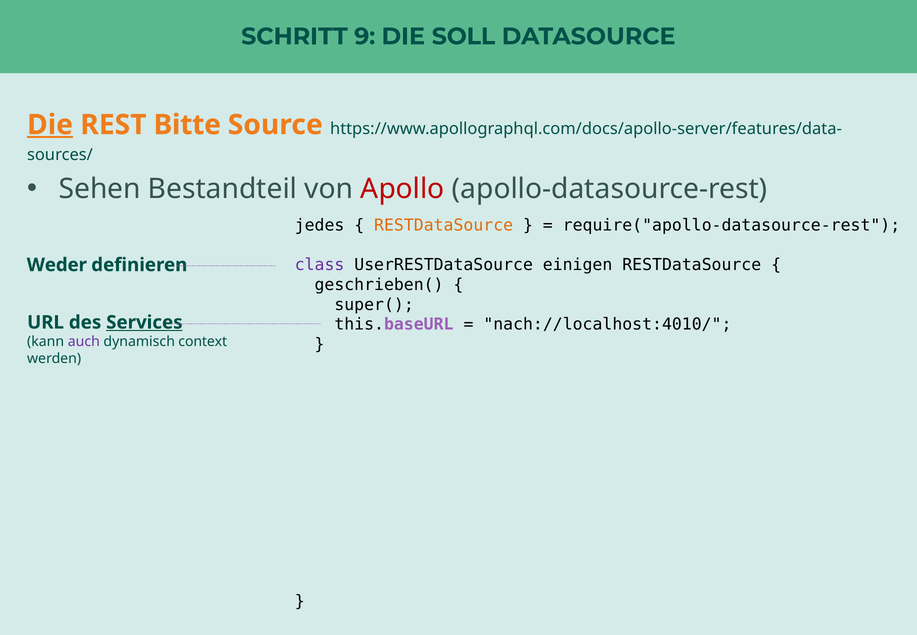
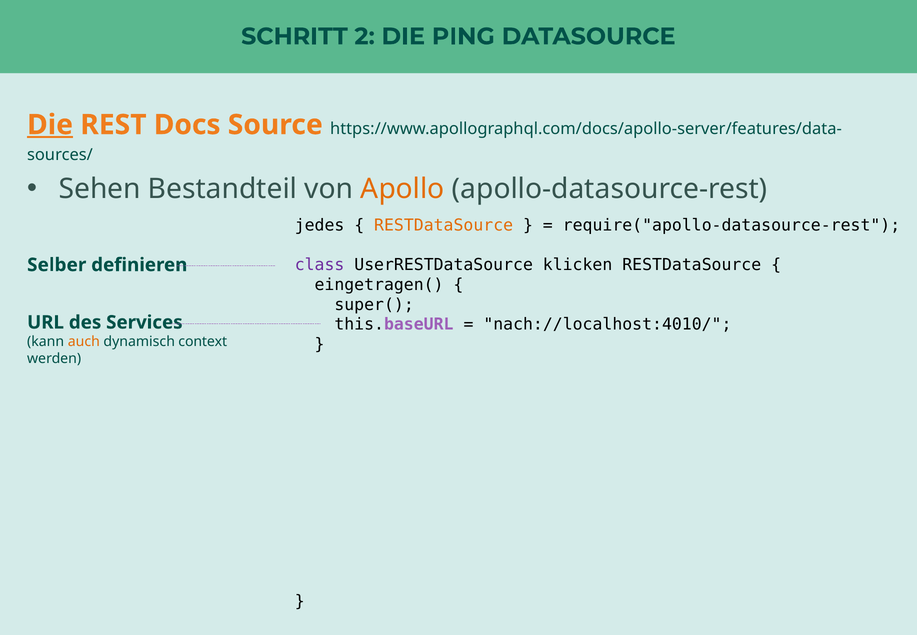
9: 9 -> 2 (365, 36)
SOLL: SOLL -> PING (463, 36)
Bitte: Bitte -> Docs (187, 125)
Apollo colour: red -> orange (403, 189)
einigen: einigen -> klicken (578, 265)
Weder: Weder -> Selber (57, 265)
geschrieben(: geschrieben( -> eingetragen( (379, 285)
Services underline: present -> none (144, 322)
auch colour: purple -> orange (84, 342)
